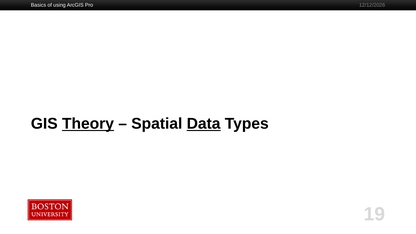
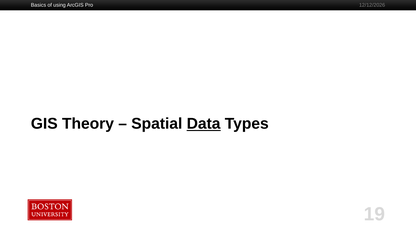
Theory underline: present -> none (88, 124)
